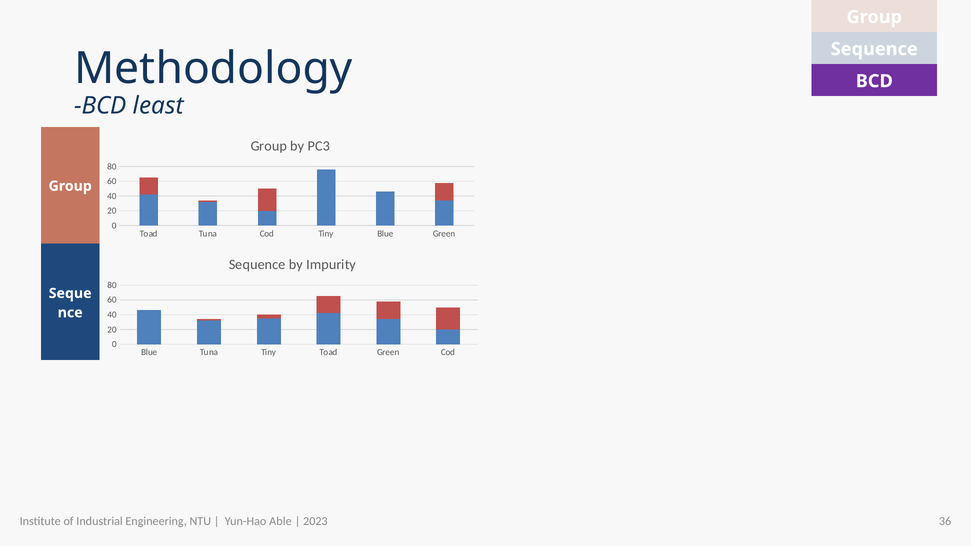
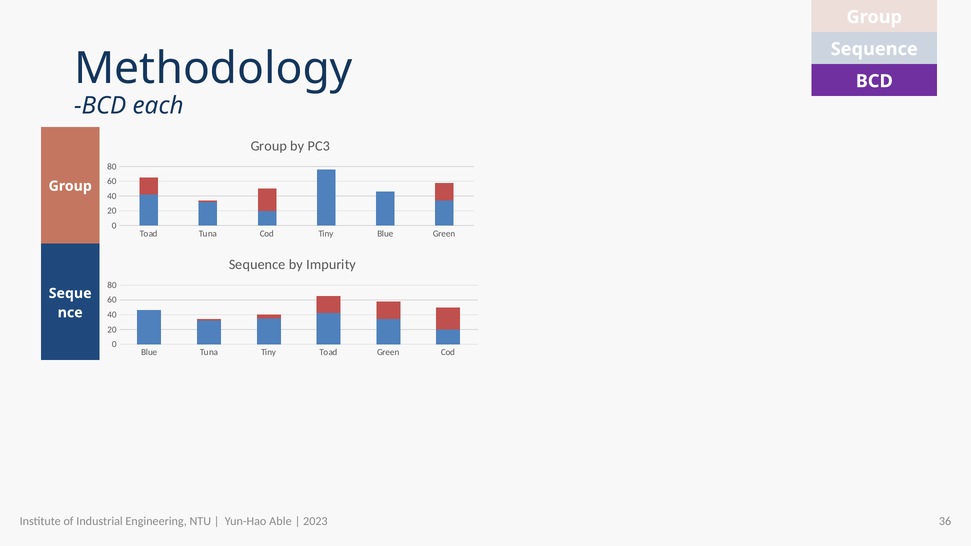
least: least -> each (158, 106)
